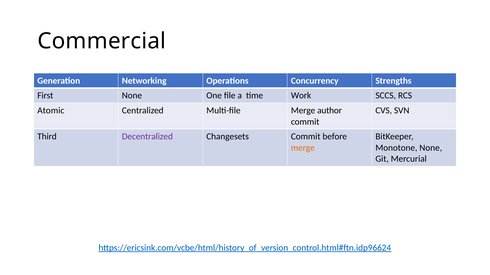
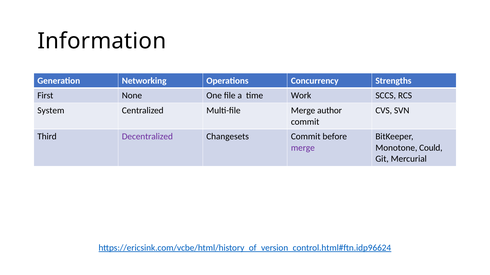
Commercial: Commercial -> Information (102, 41)
Atomic: Atomic -> System (51, 111)
merge colour: orange -> purple (303, 148)
Monotone None: None -> Could (431, 148)
